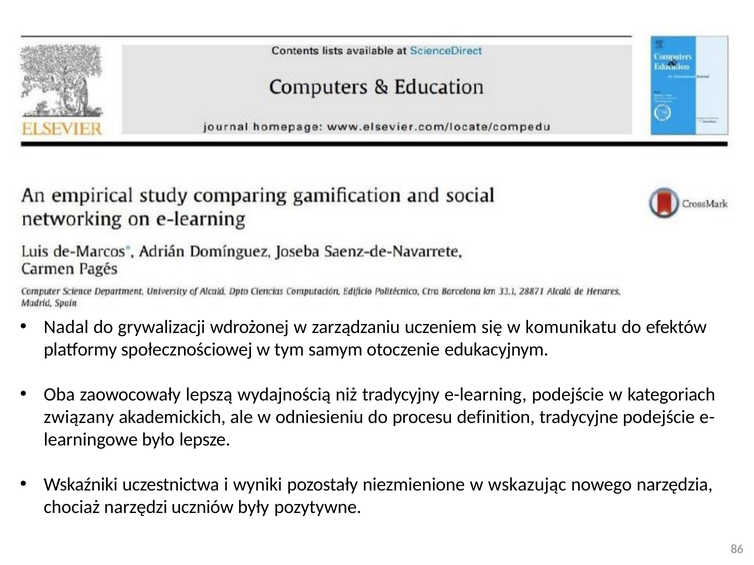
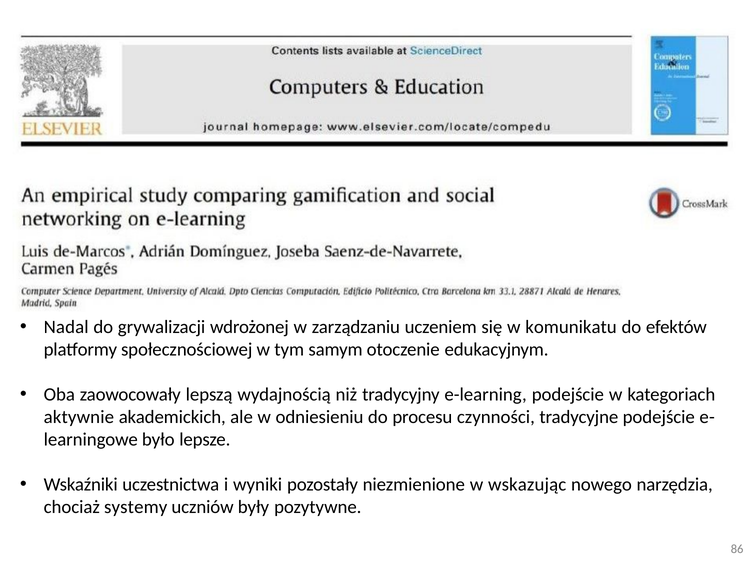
związany: związany -> aktywnie (79, 417)
definition: definition -> czynności (496, 417)
narzędzi: narzędzi -> systemy (136, 507)
